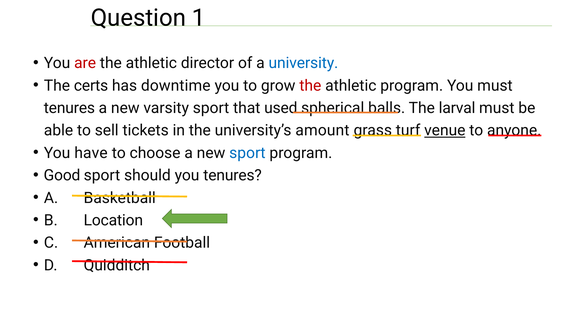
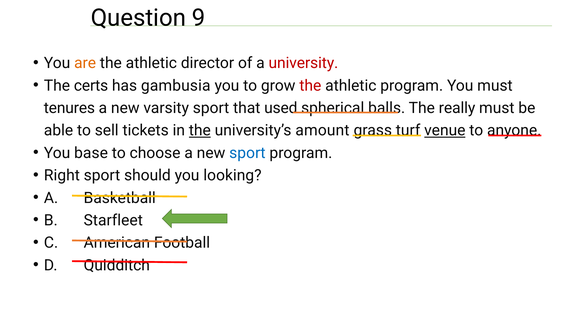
1: 1 -> 9 (199, 18)
are colour: red -> orange (85, 63)
university colour: blue -> red (303, 63)
downtime: downtime -> gambusia (176, 86)
larval: larval -> really (457, 108)
the underline: none -> present (200, 131)
have: have -> base (91, 153)
Good: Good -> Right (62, 175)
you tenures: tenures -> looking (232, 175)
Location: Location -> Starfleet (113, 220)
